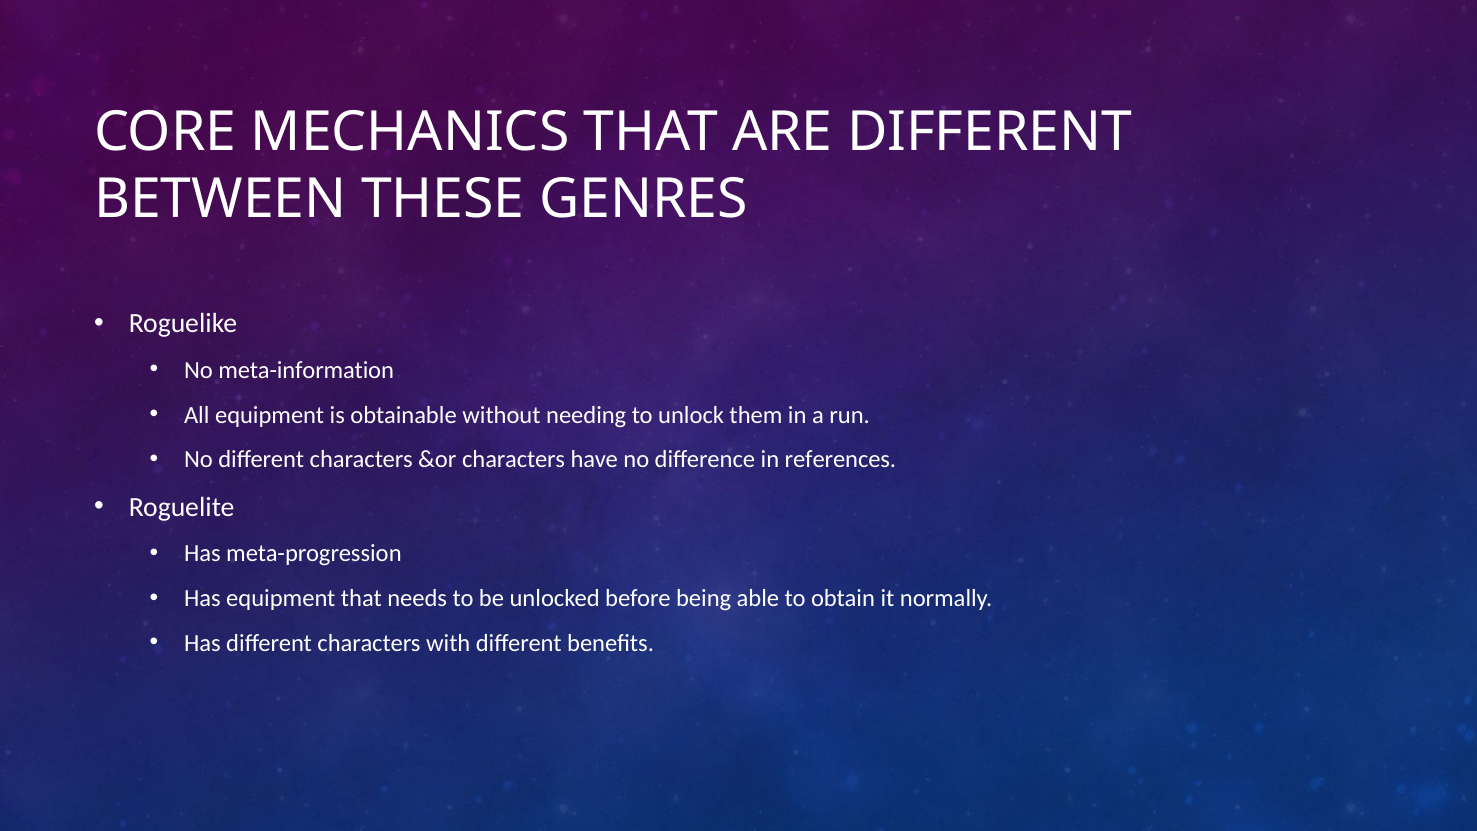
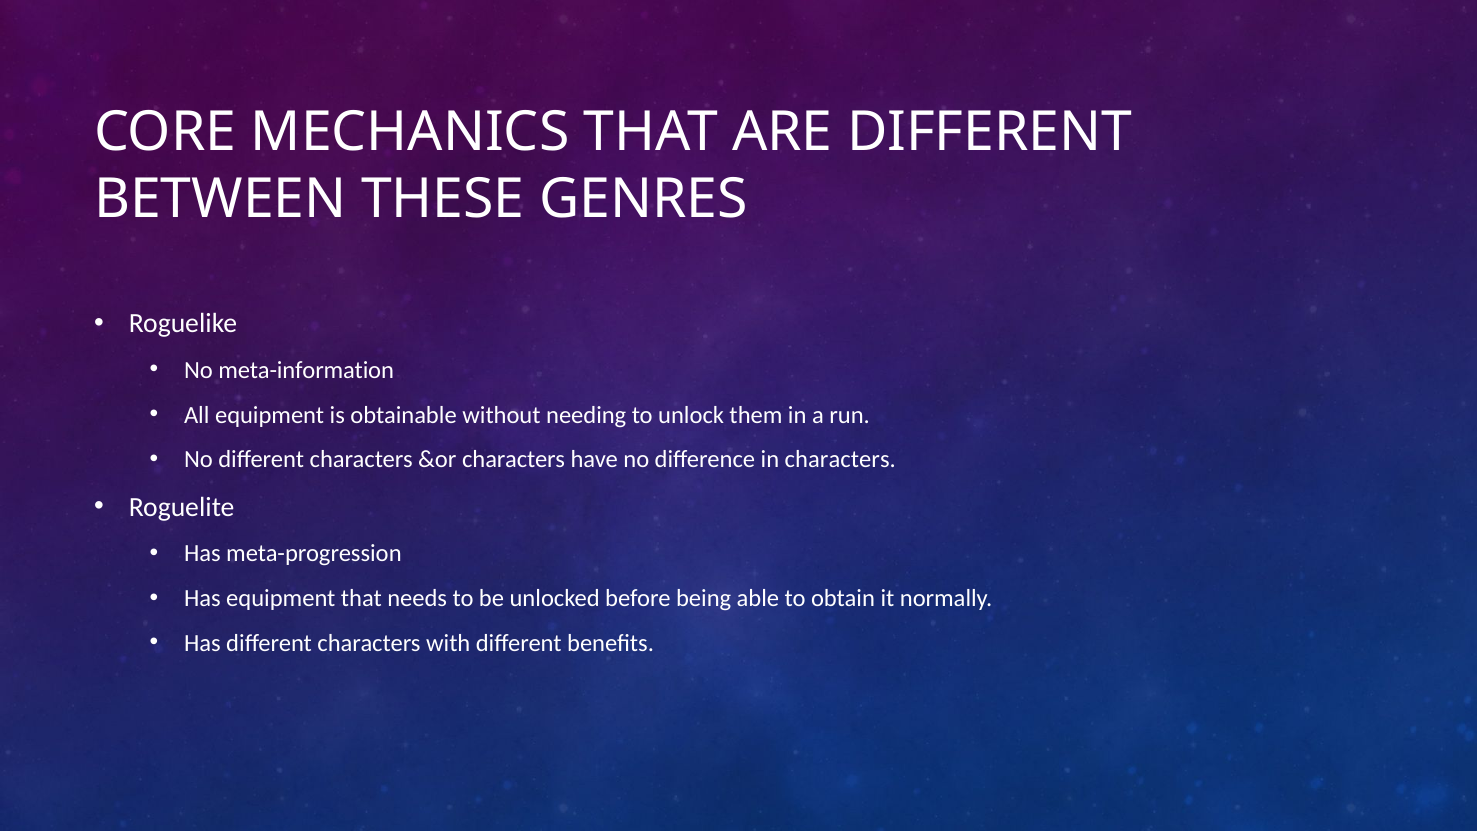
in references: references -> characters (840, 460)
